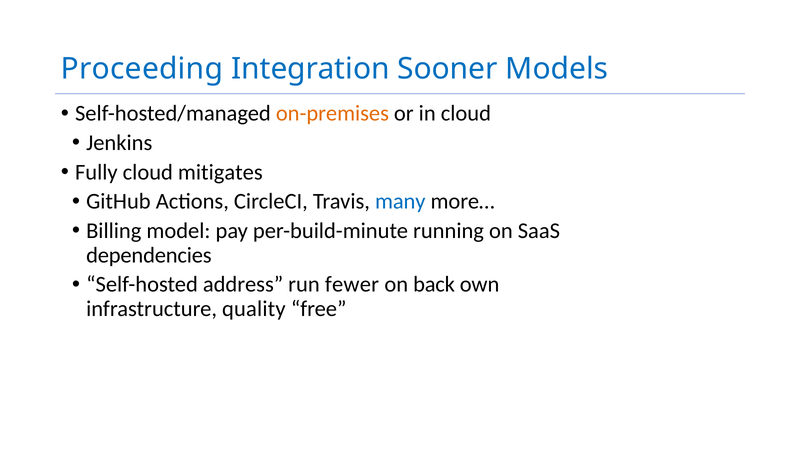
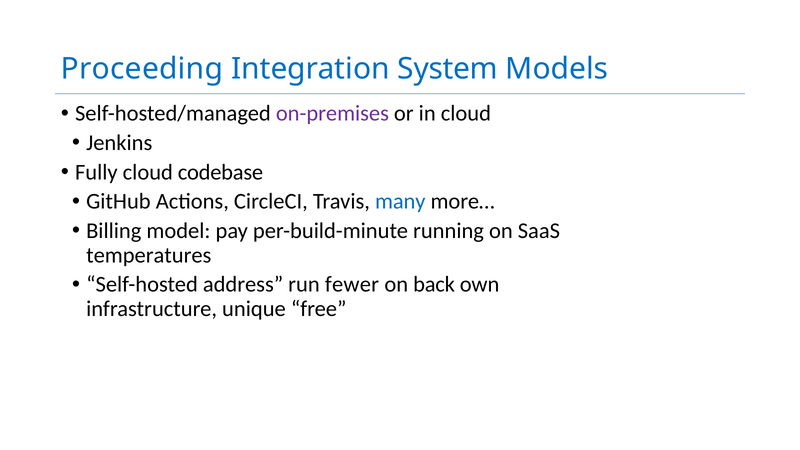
Sooner: Sooner -> System (448, 69)
on-premises colour: orange -> purple (332, 113)
mitigates: mitigates -> codebase (220, 172)
dependencies: dependencies -> temperatures (149, 255)
quality: quality -> unique (254, 309)
